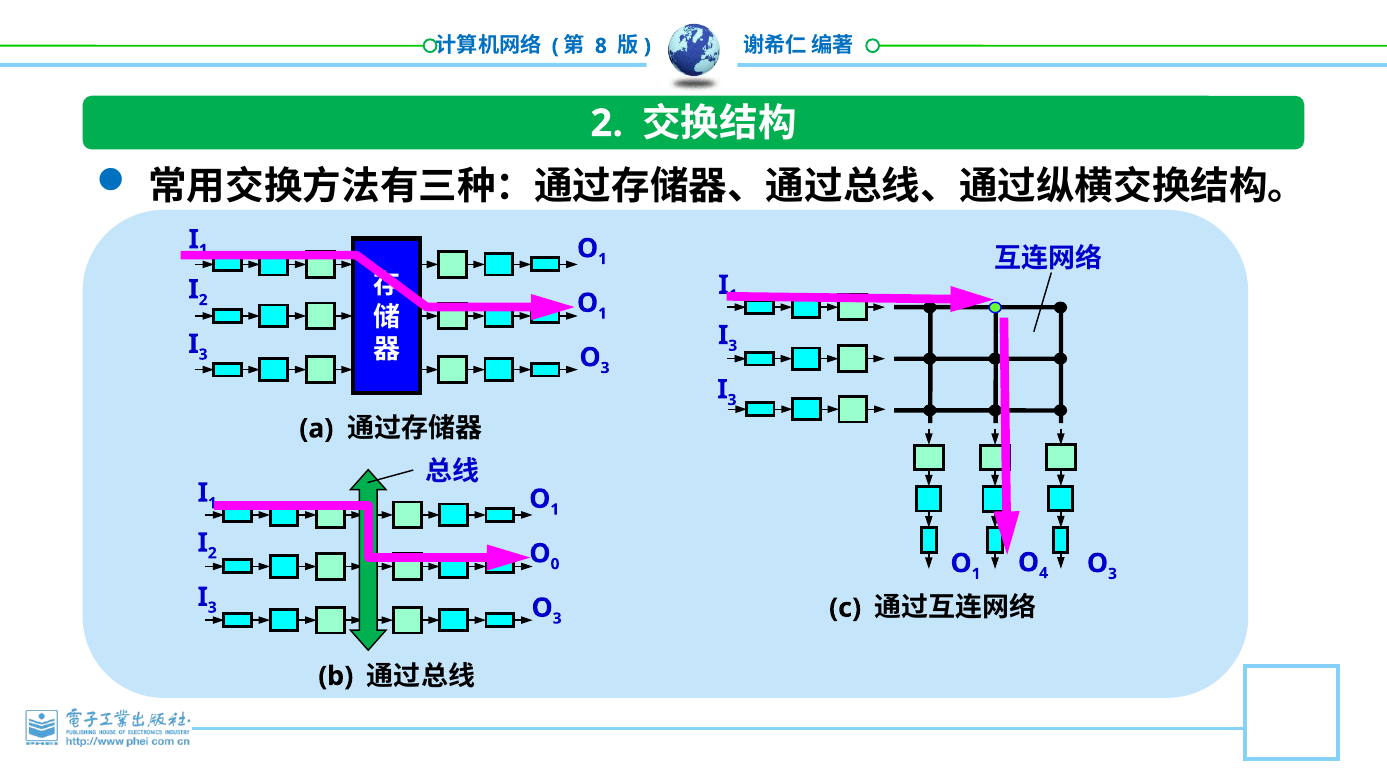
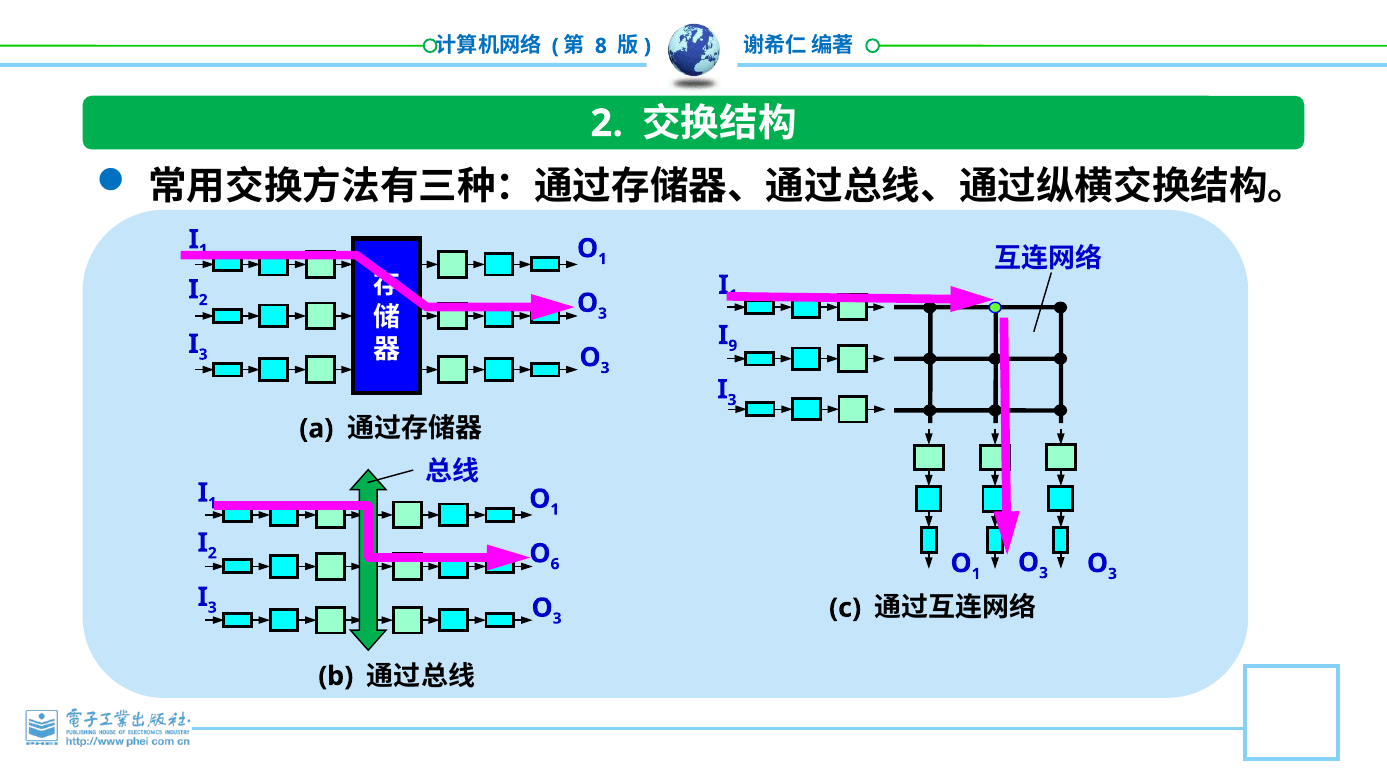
1: 1 -> 3 (603, 314)
3: 3 -> 9 (733, 346)
0: 0 -> 6 (555, 564)
4: 4 -> 3 (1044, 573)
